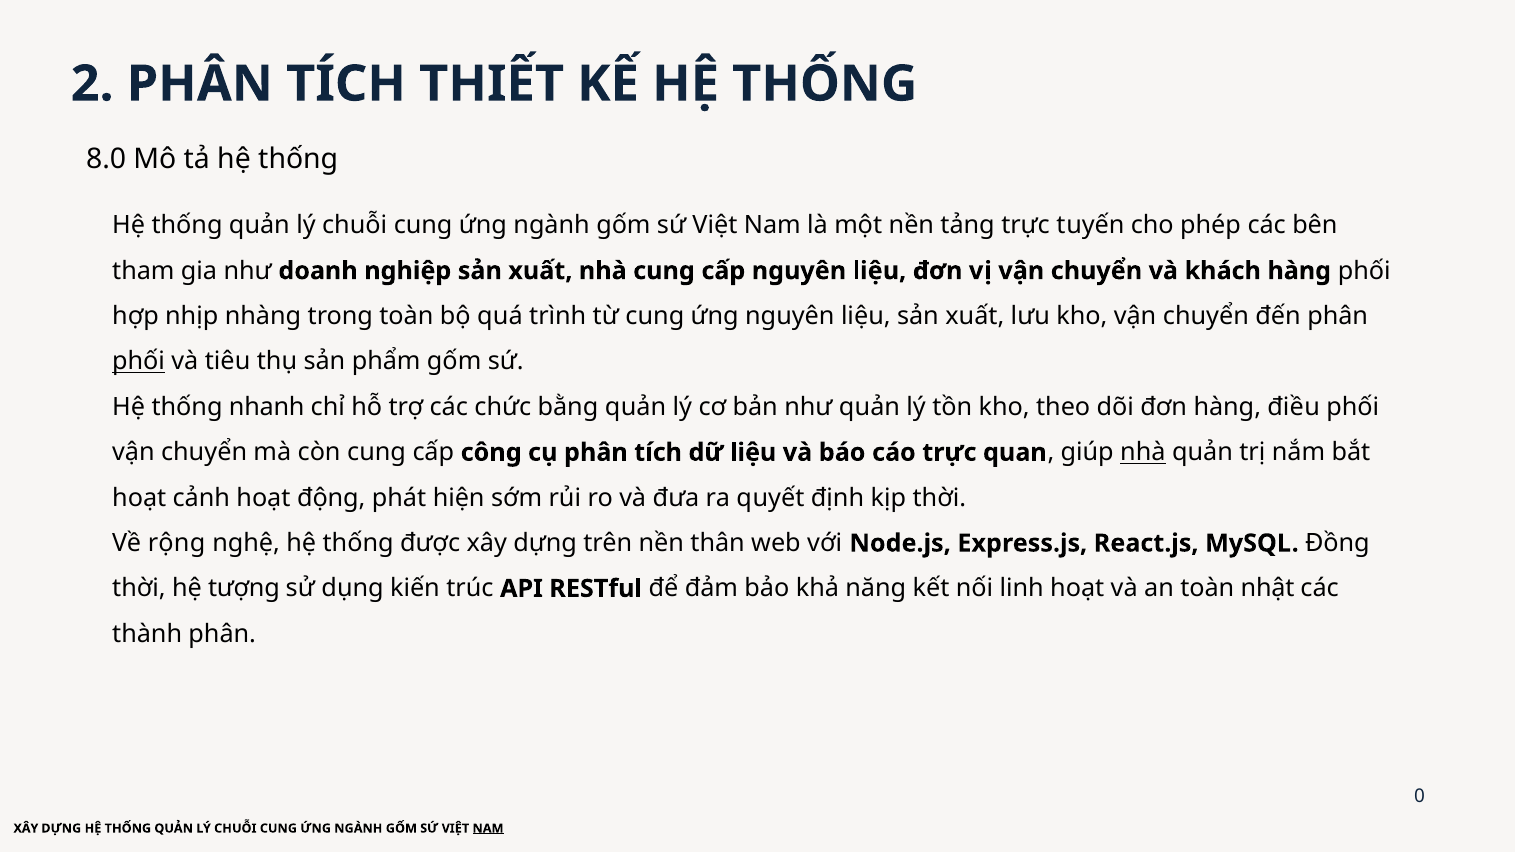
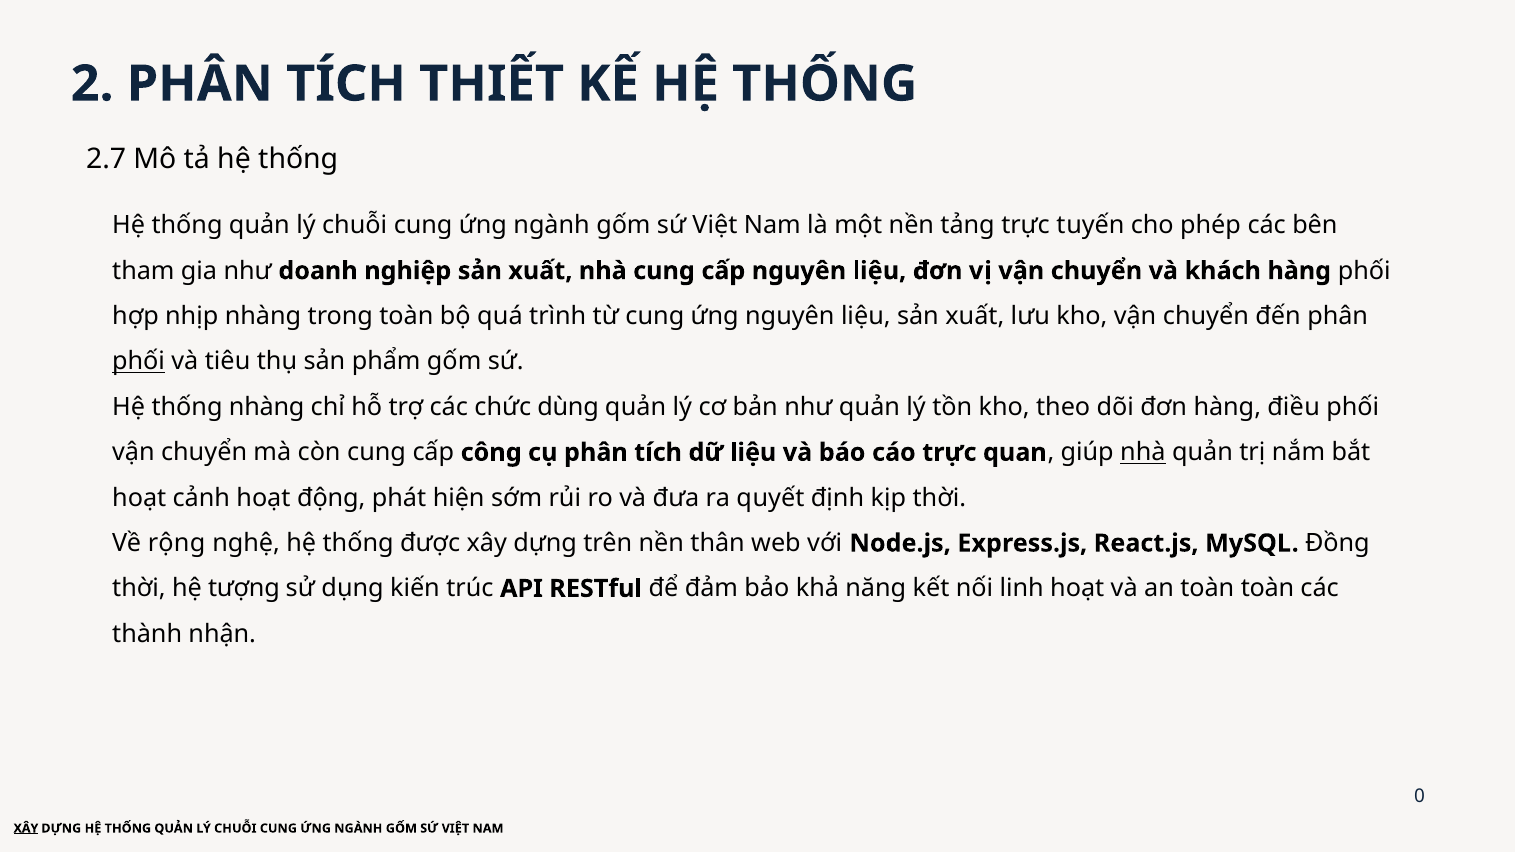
8.0: 8.0 -> 2.7 (106, 159)
thống nhanh: nhanh -> nhàng (267, 407)
bằng: bằng -> dùng (568, 407)
toàn nhật: nhật -> toàn (1268, 589)
thành phân: phân -> nhận (222, 634)
XÂY underline: none -> present (26, 829)
NAM underline: present -> none (488, 829)
